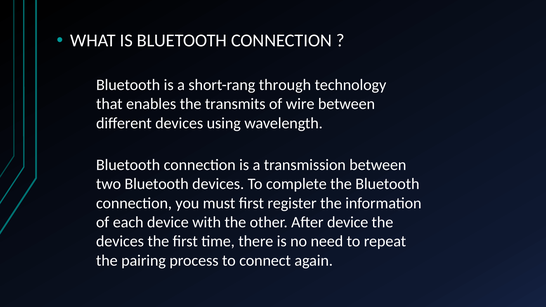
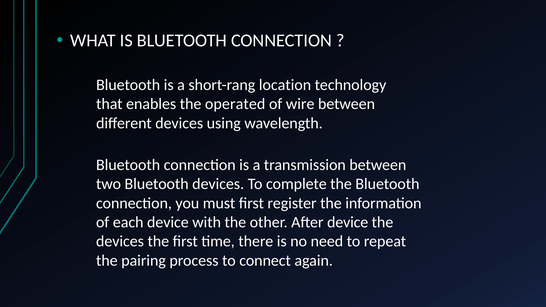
through: through -> location (285, 85)
transmits: transmits -> operated (235, 104)
